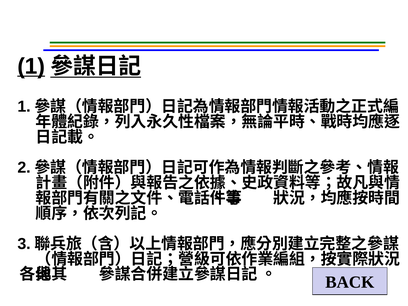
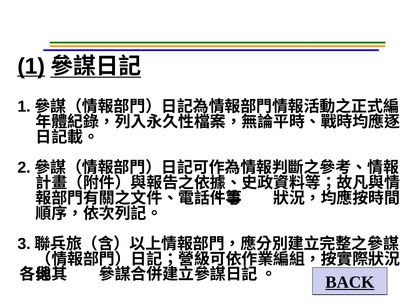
BACK underline: none -> present (350, 282)
